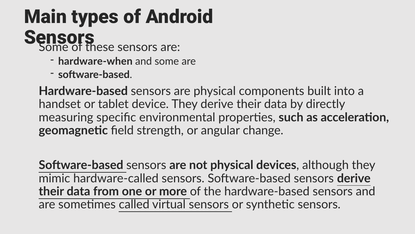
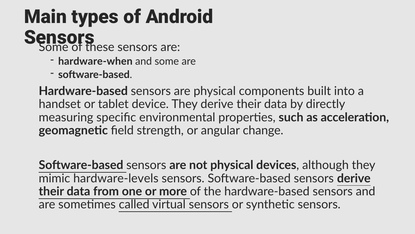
hardware-called: hardware-called -> hardware-levels (116, 178)
